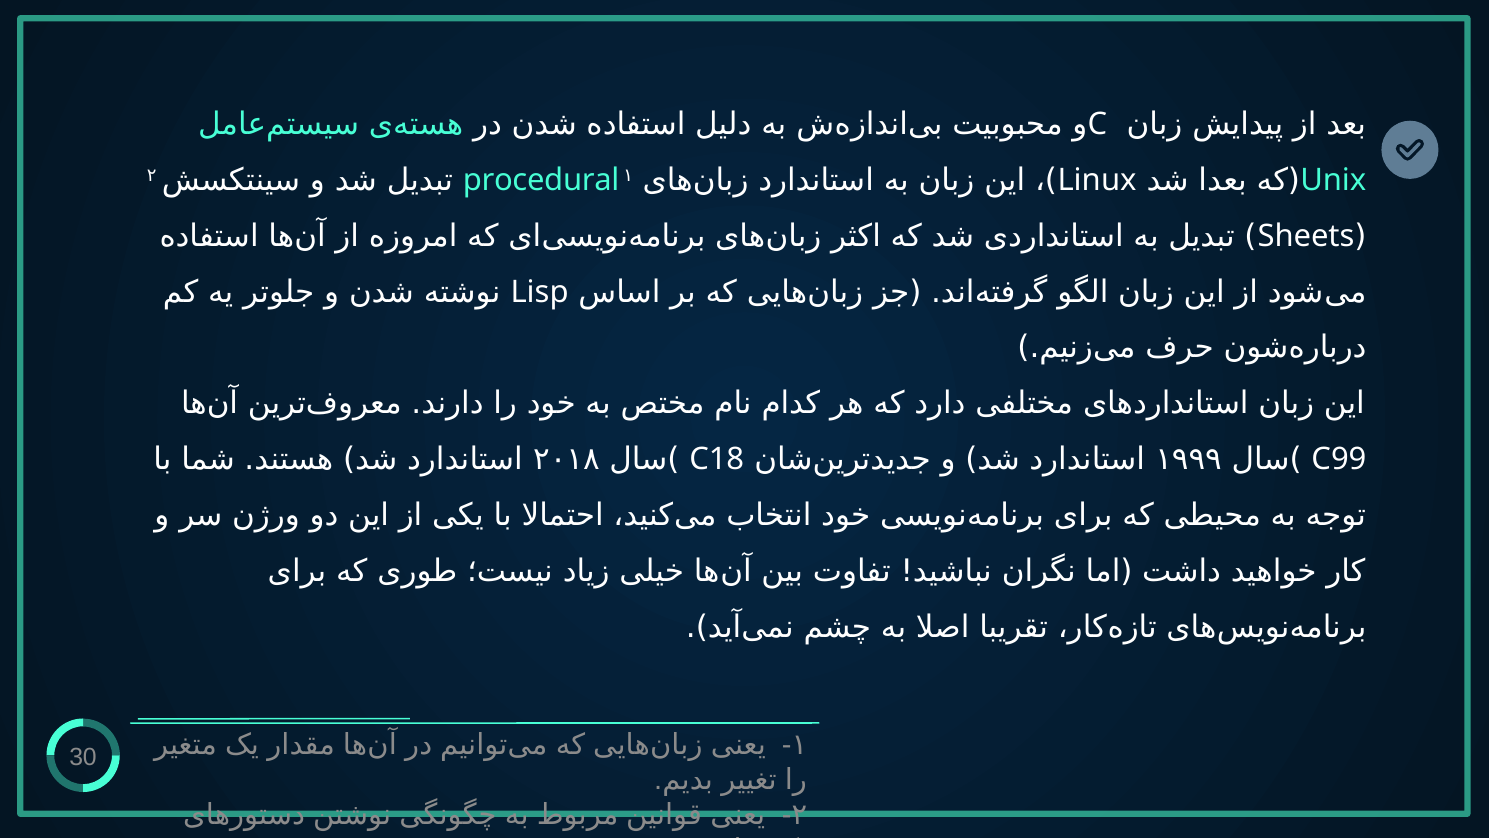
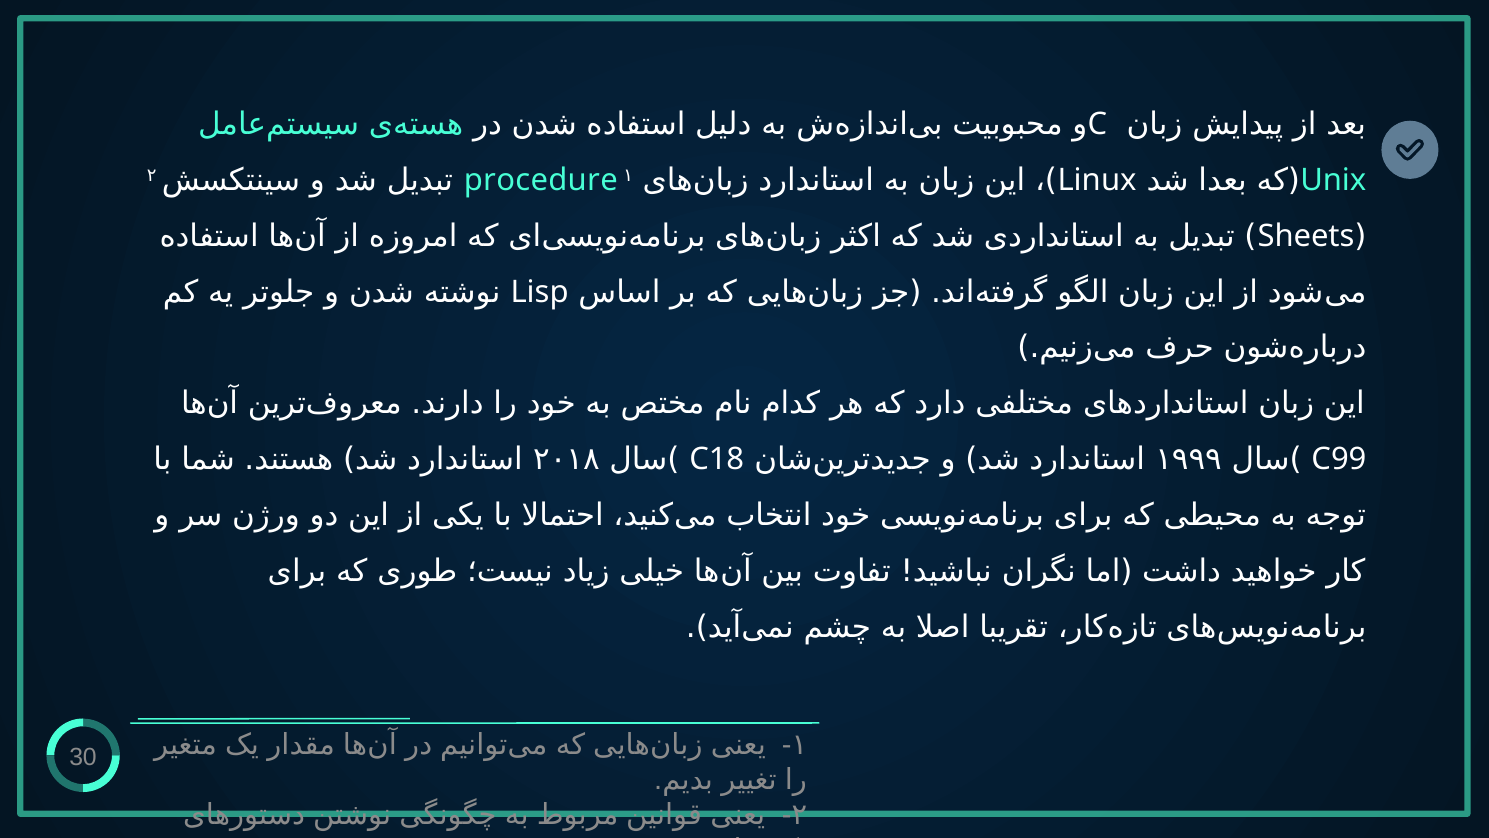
procedural: procedural -> procedure (541, 180)
